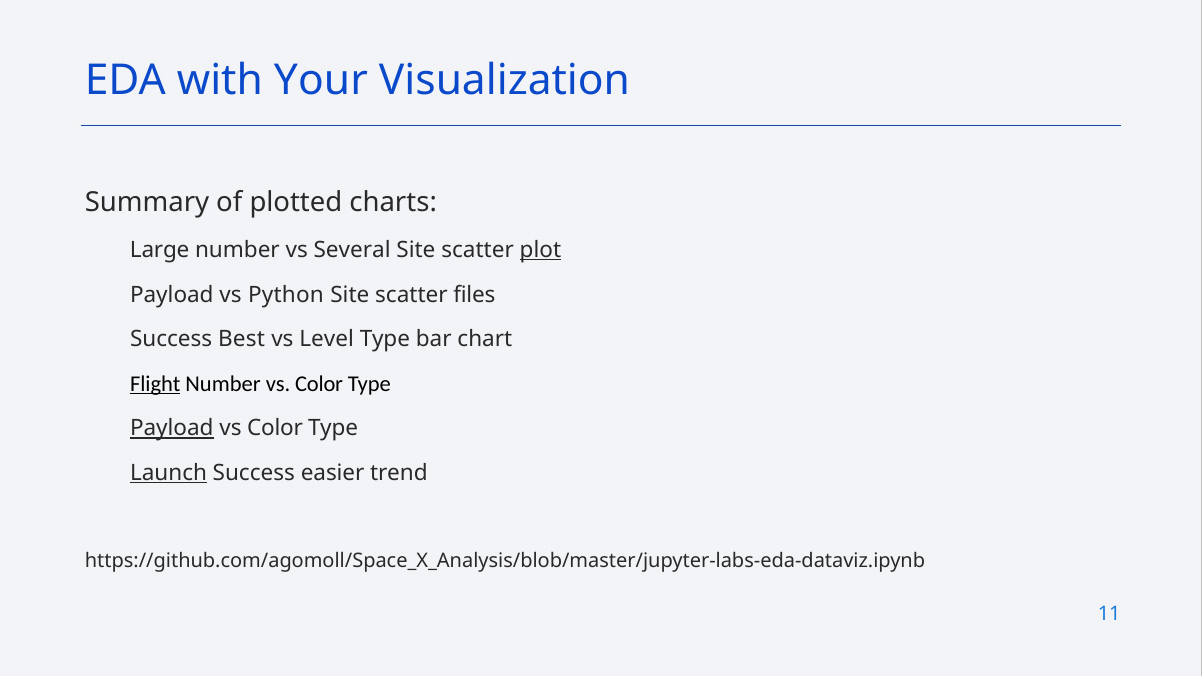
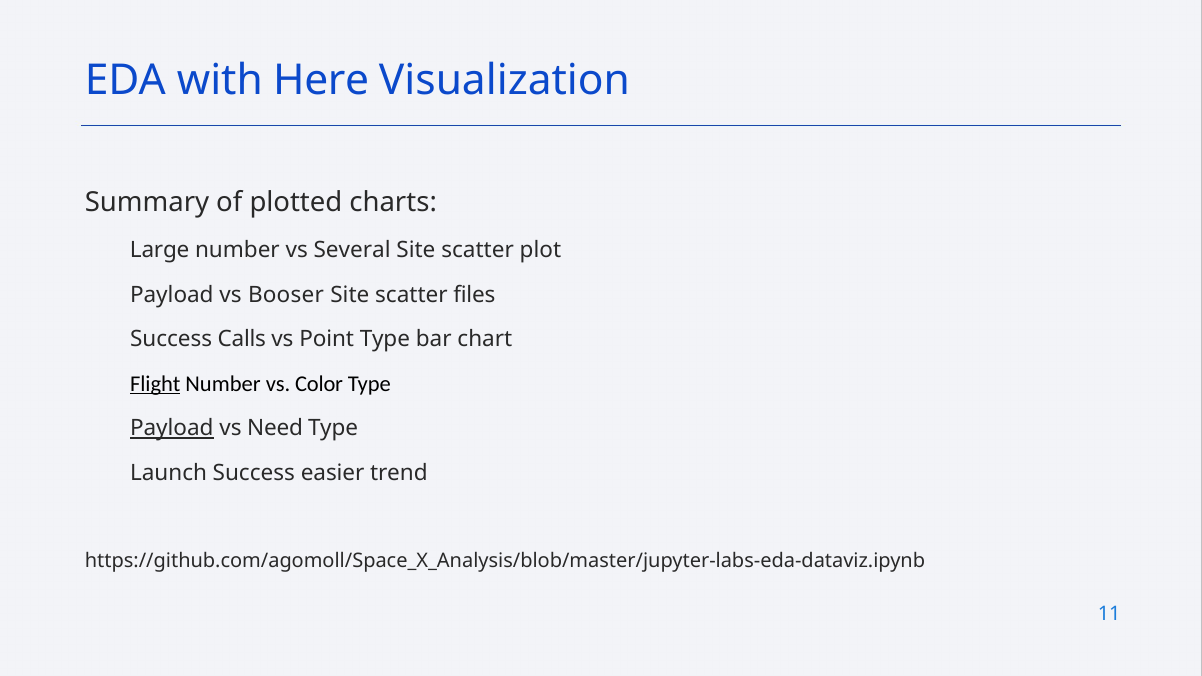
Your: Your -> Here (321, 80)
plot underline: present -> none (540, 250)
Python: Python -> Booser (286, 295)
Best: Best -> Calls (242, 339)
Level: Level -> Point (327, 339)
Color: Color -> Need (275, 428)
Launch underline: present -> none (169, 473)
